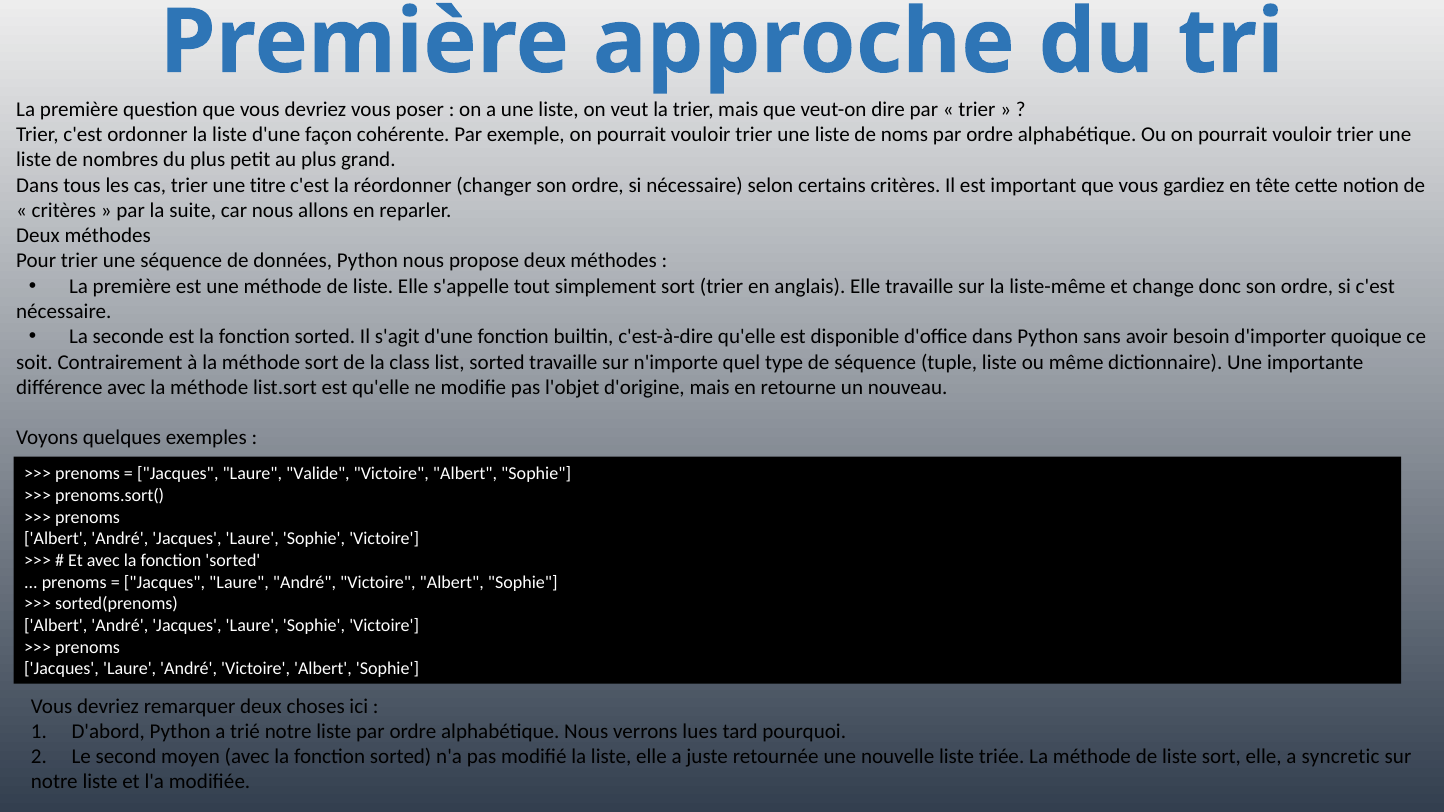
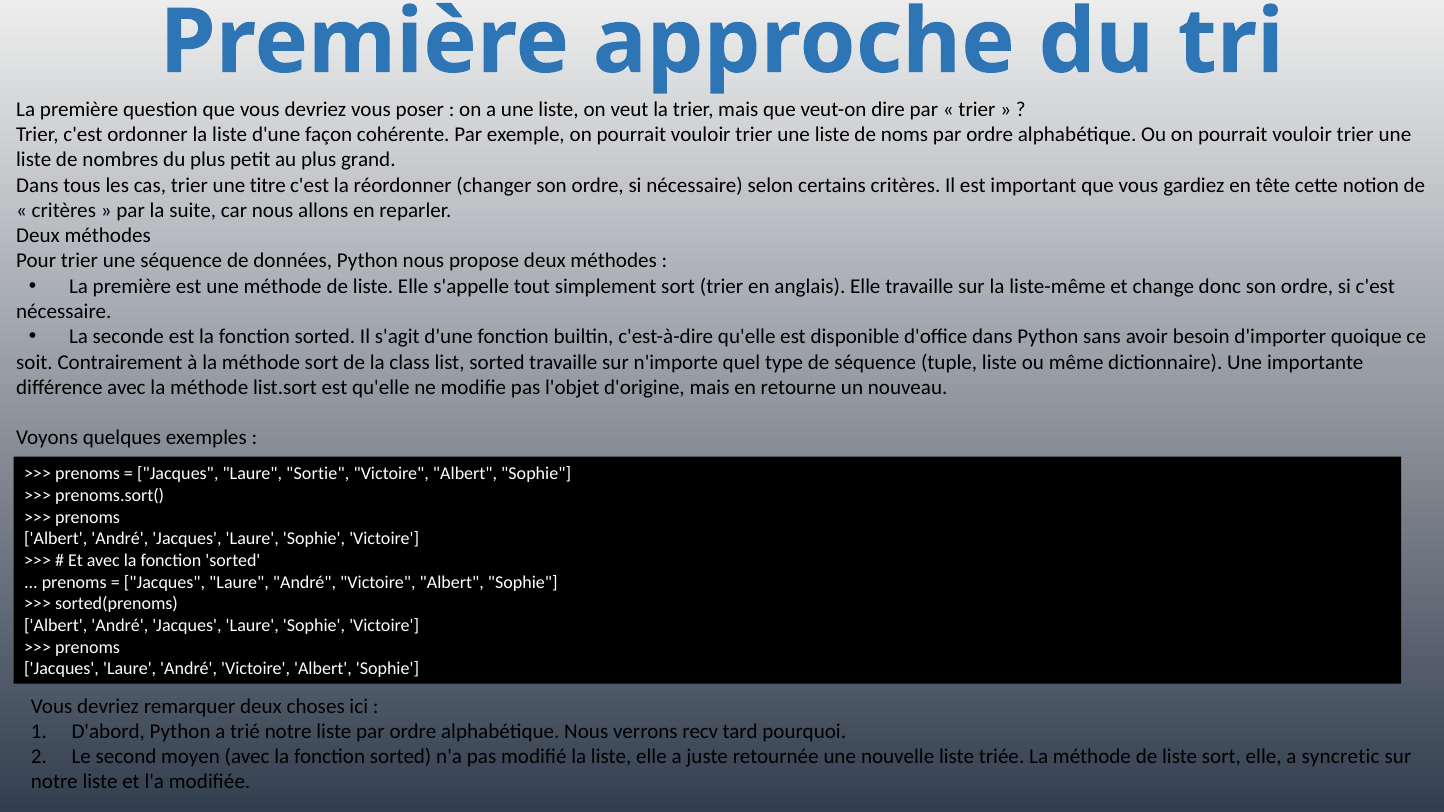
Valide: Valide -> Sortie (318, 474)
lues: lues -> recv (700, 732)
